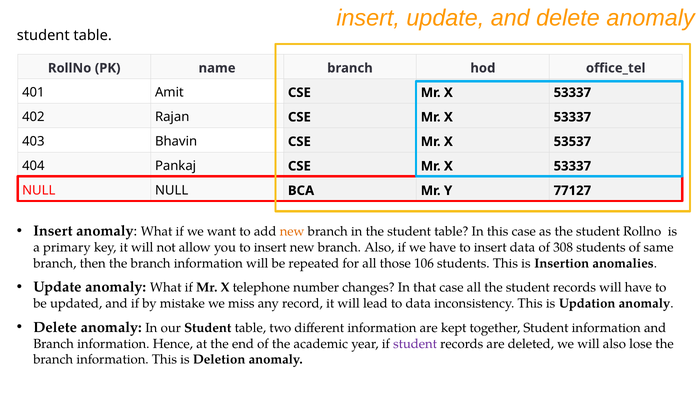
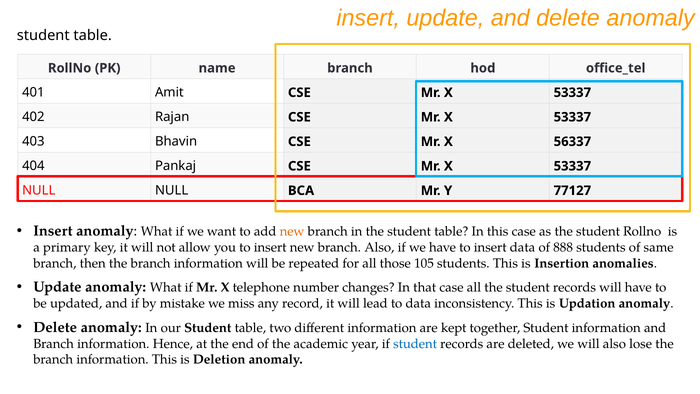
53537: 53537 -> 56337 (572, 142)
308: 308 -> 888 (563, 247)
106: 106 -> 105 (424, 263)
student colour: purple -> blue (415, 344)
